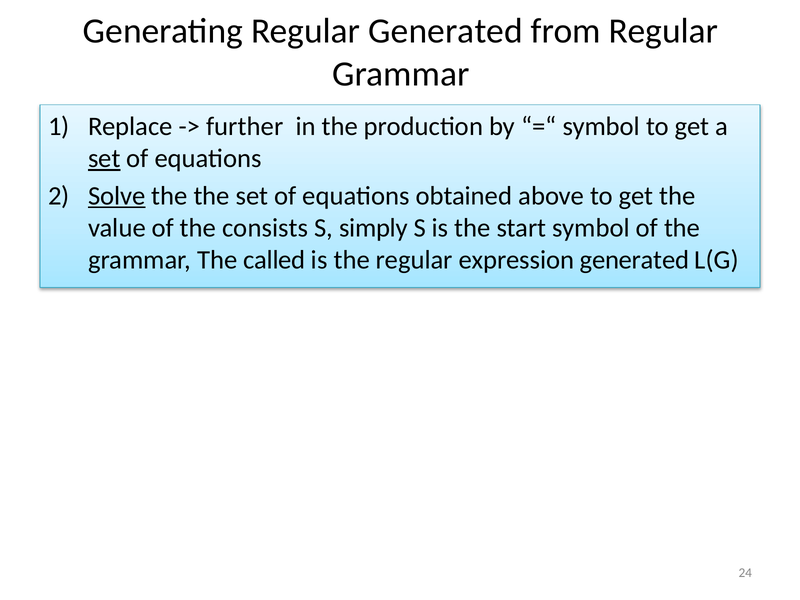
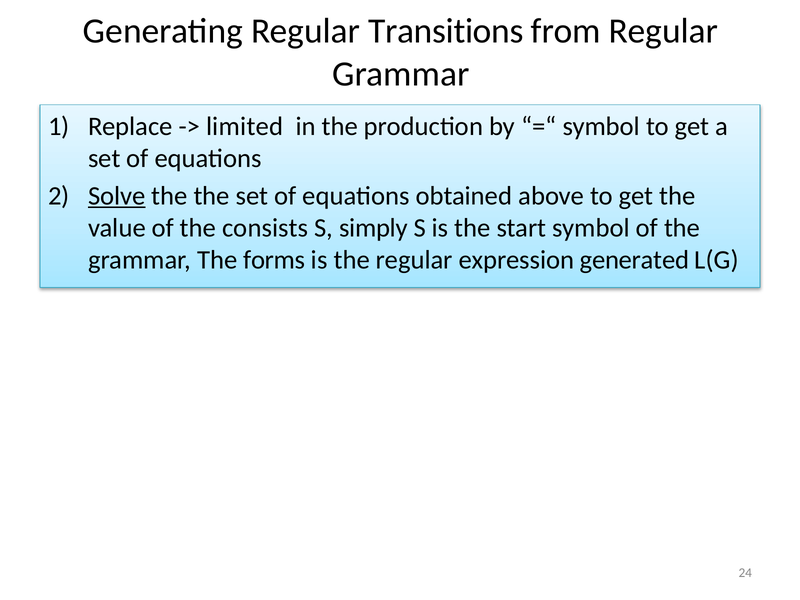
Regular Generated: Generated -> Transitions (446, 31)
further: further -> limited (245, 127)
set underline: present -> none (104, 159)
called: called -> forms (274, 260)
